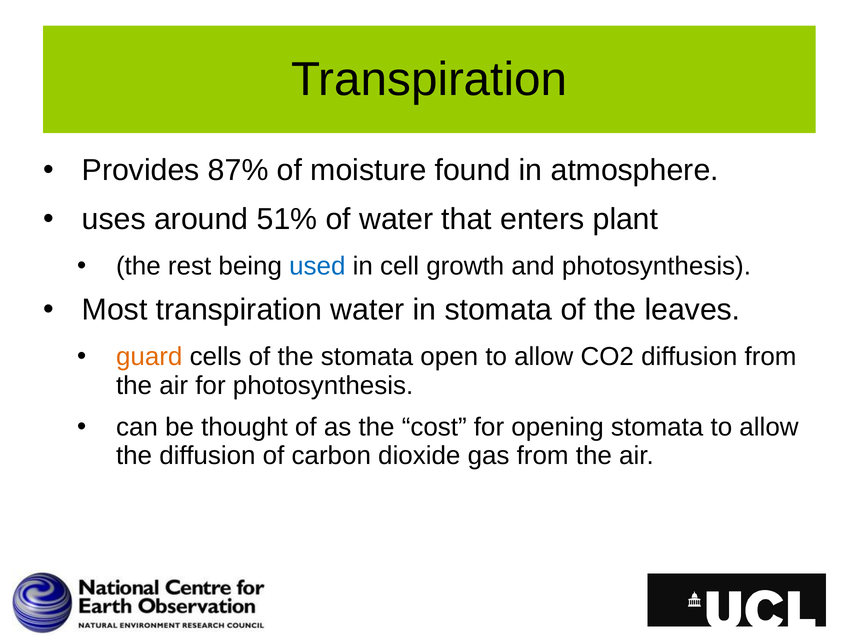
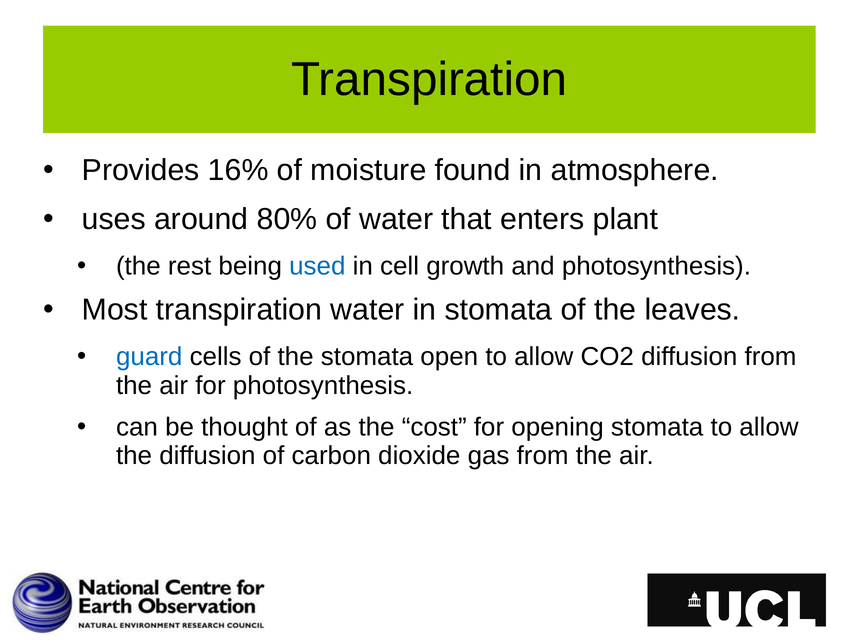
87%: 87% -> 16% (238, 170)
51%: 51% -> 80% (287, 219)
guard colour: orange -> blue (149, 357)
